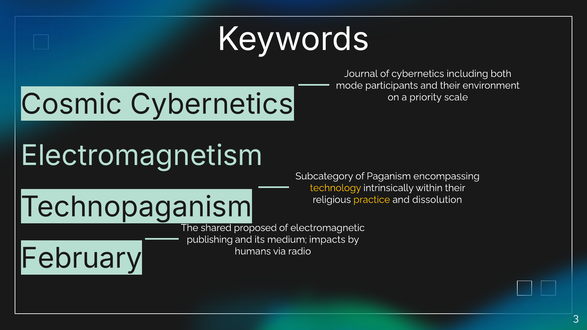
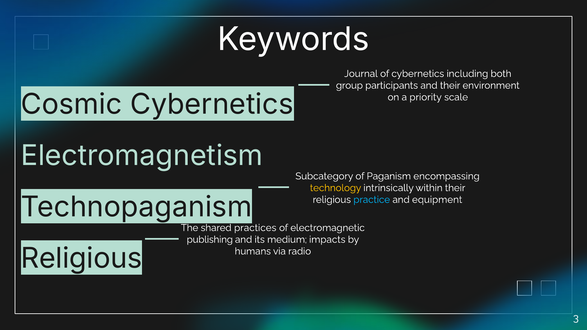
mode: mode -> group (349, 85)
practice colour: yellow -> light blue (372, 200)
dissolution: dissolution -> equipment (437, 200)
proposed: proposed -> practices (255, 228)
February: February -> Religious (82, 259)
